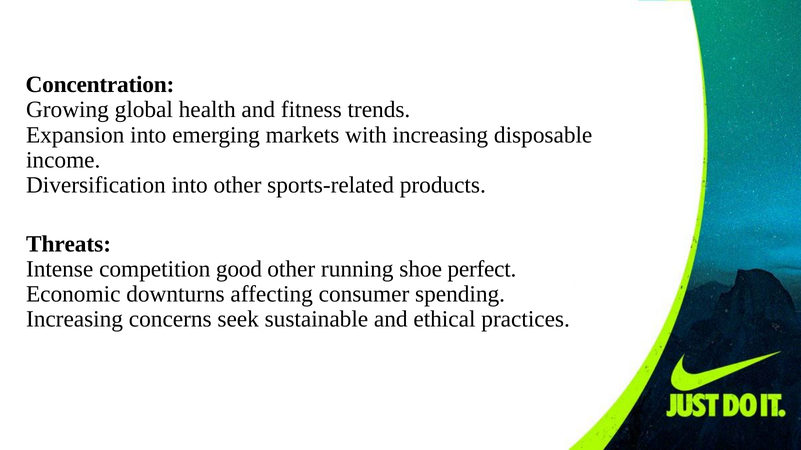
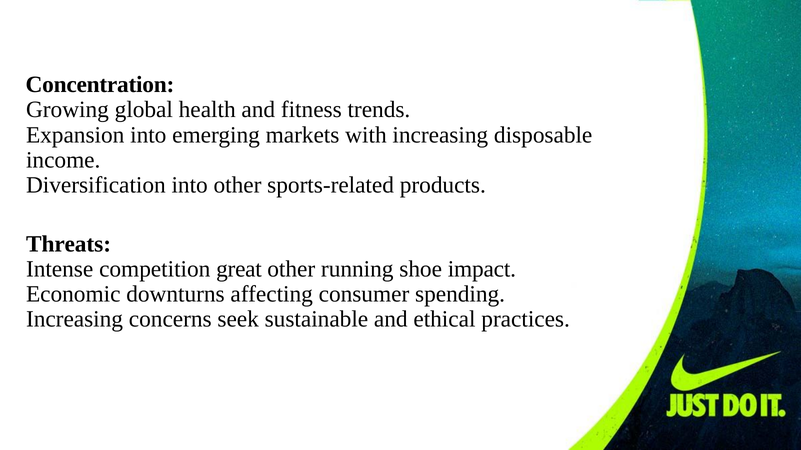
good: good -> great (239, 269)
perfect: perfect -> impact (482, 269)
